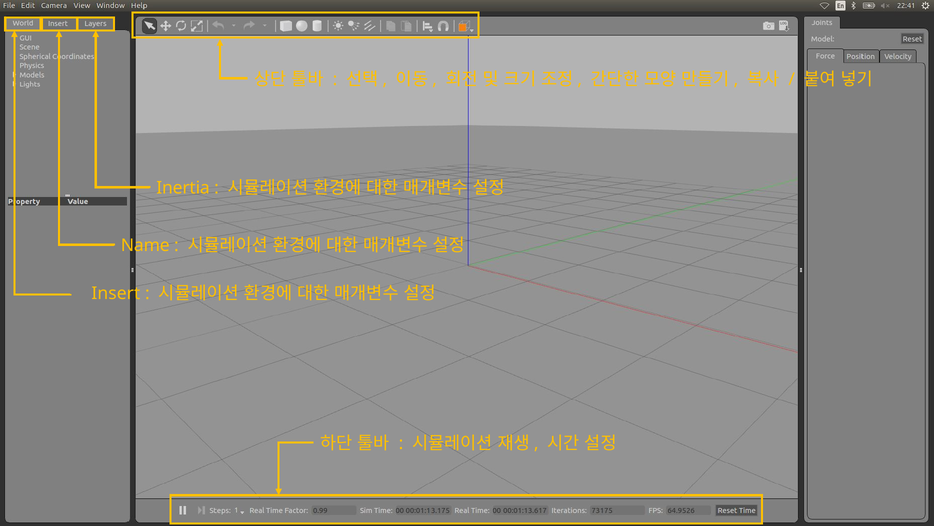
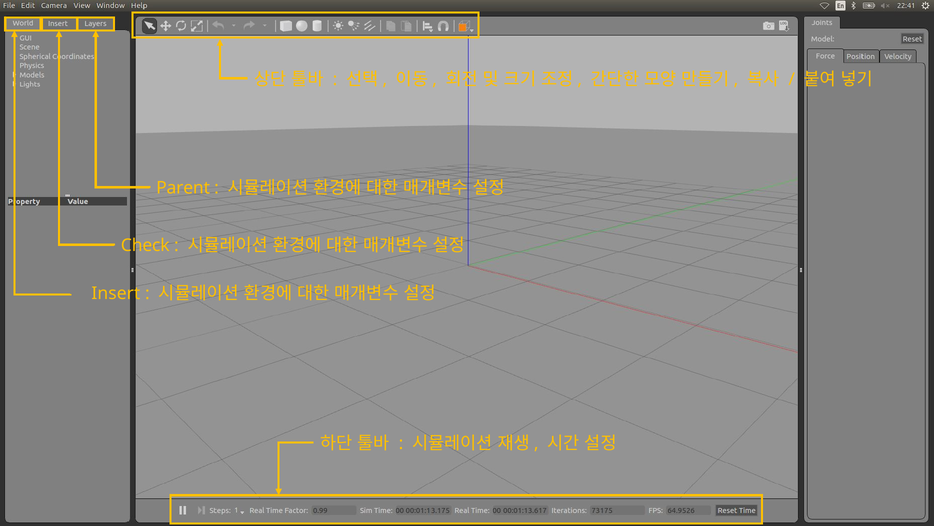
Inertia: Inertia -> Parent (183, 188)
Name: Name -> Check (145, 245)
